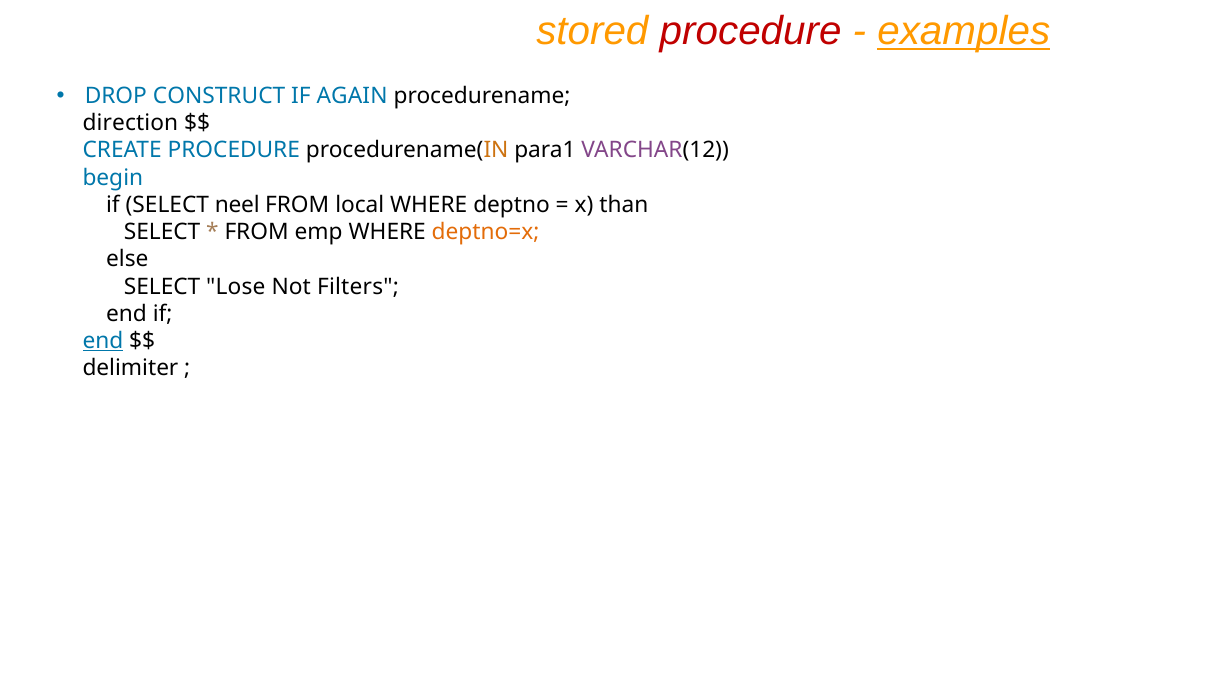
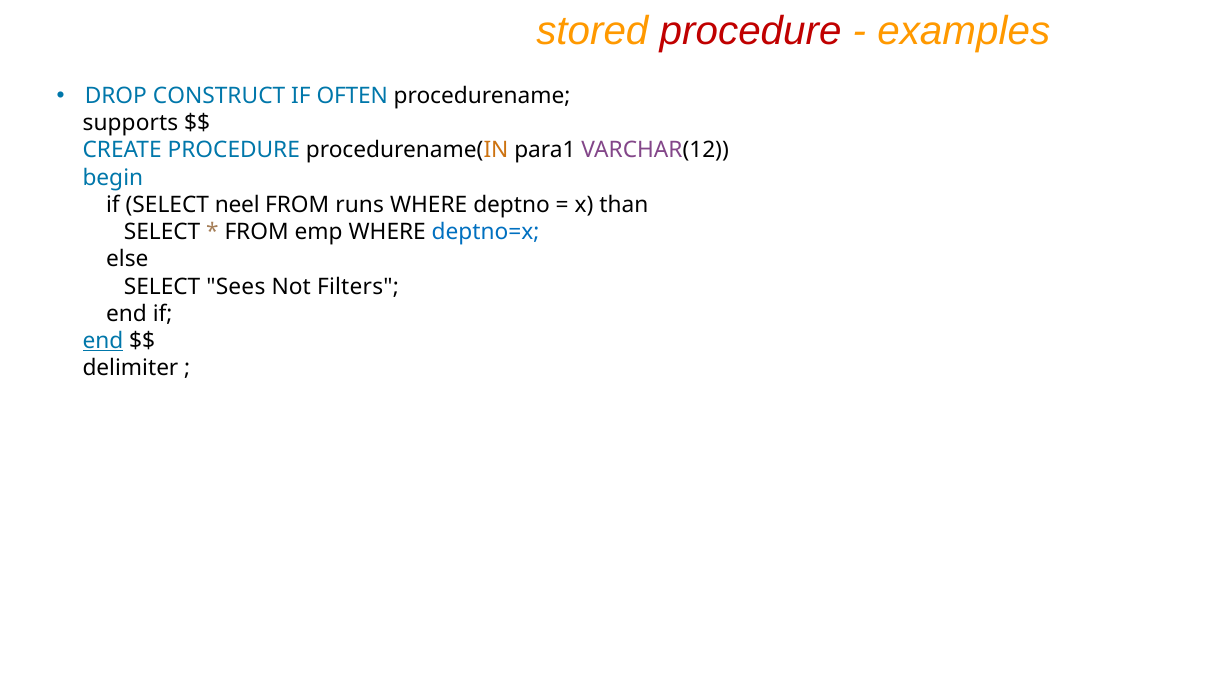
examples underline: present -> none (964, 32)
AGAIN: AGAIN -> OFTEN (352, 96)
direction: direction -> supports (130, 123)
local: local -> runs (360, 205)
deptno=x colour: orange -> blue (486, 232)
Lose: Lose -> Sees (236, 287)
